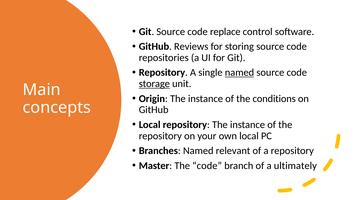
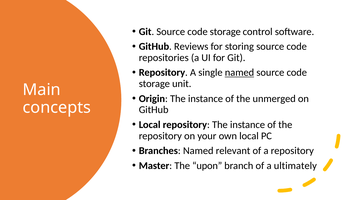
Git Source code replace: replace -> storage (225, 32)
storage underline: present -> none (154, 84)
conditions: conditions -> unmerged (274, 98)
The code: code -> upon (207, 165)
